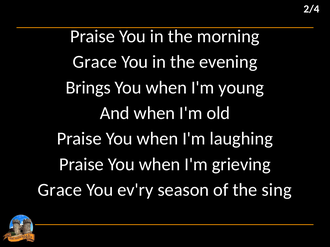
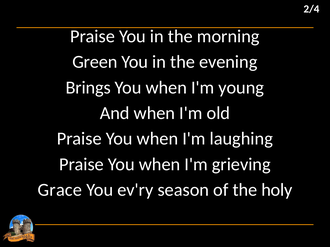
Grace: Grace -> Green (95, 62)
sing: sing -> holy (277, 190)
